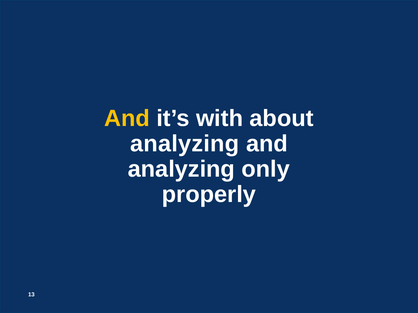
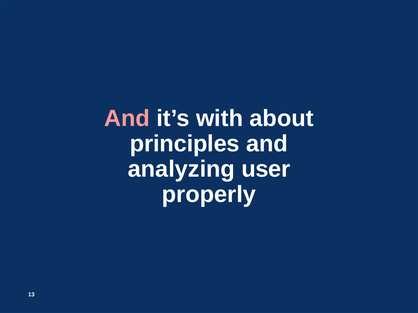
And colour: yellow -> pink (127, 118)
analyzing: analyzing -> principles (185, 144)
only: only -> user (266, 169)
